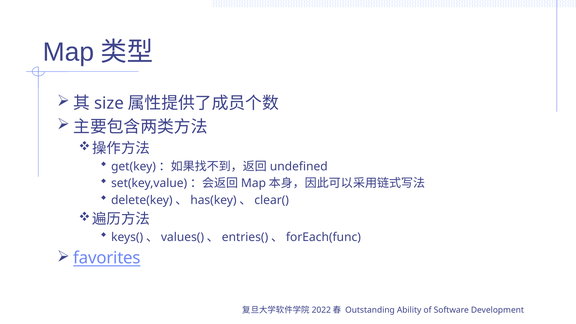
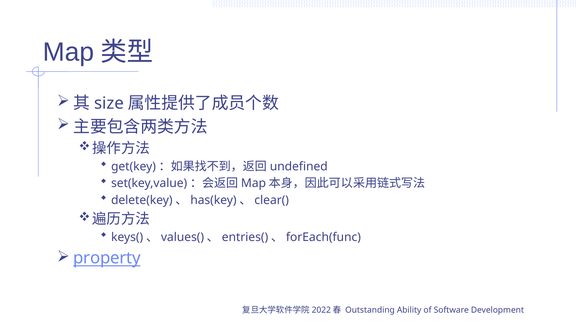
favorites: favorites -> property (107, 258)
